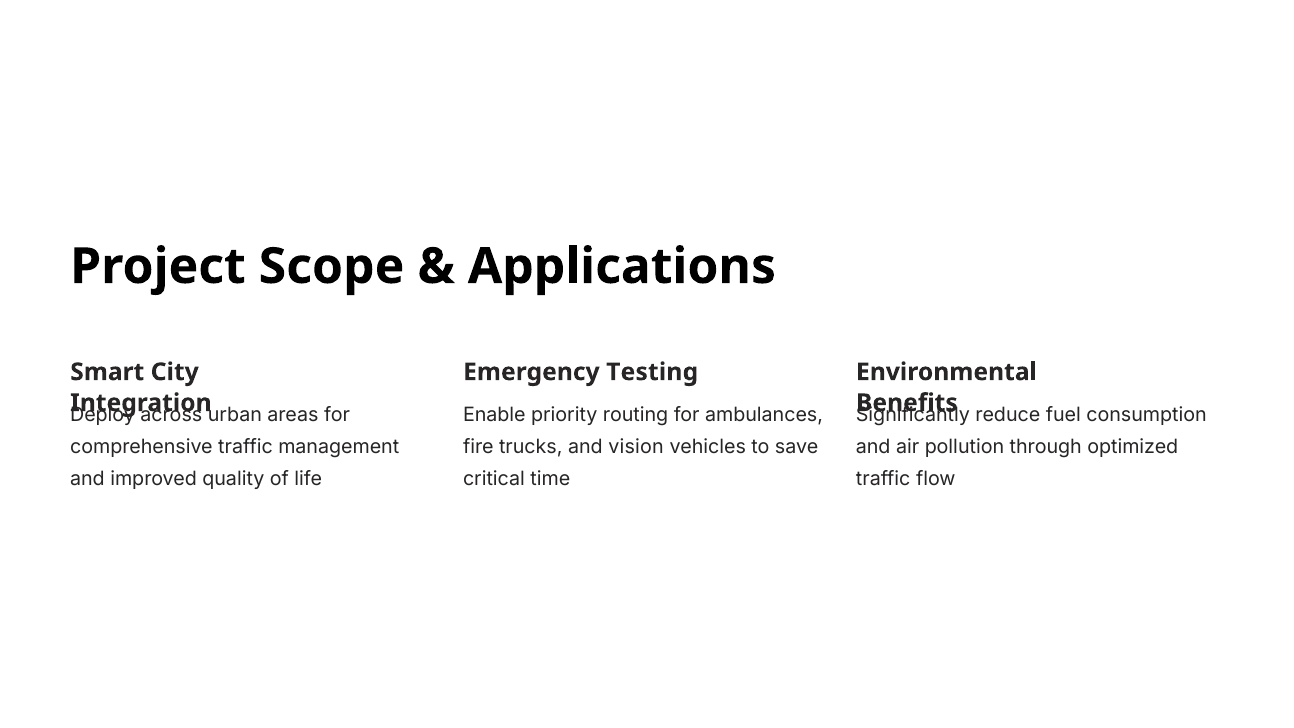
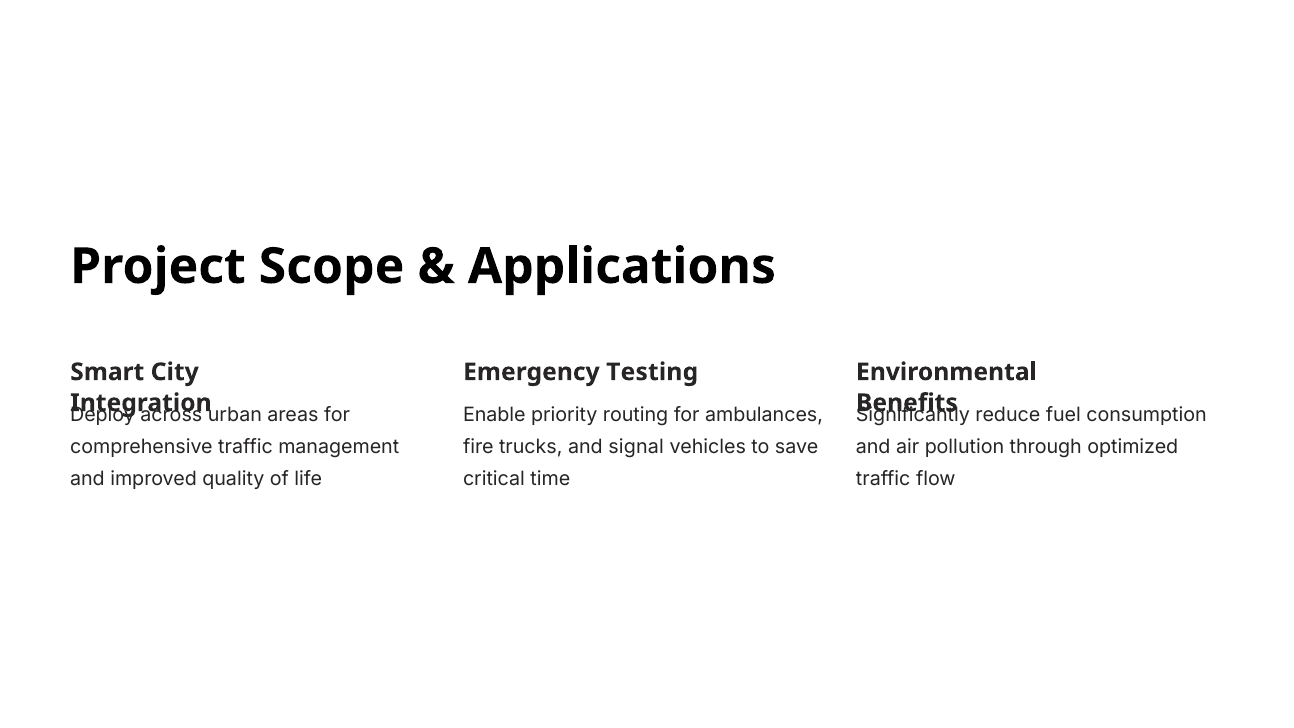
vision: vision -> signal (636, 446)
